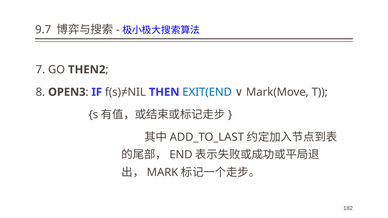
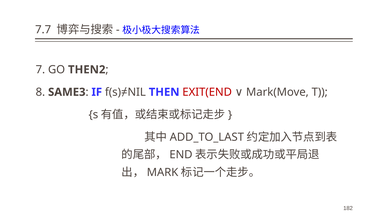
9.7: 9.7 -> 7.7 (43, 30)
OPEN3: OPEN3 -> SAME3 (67, 92)
EXIT(END colour: blue -> red (207, 92)
